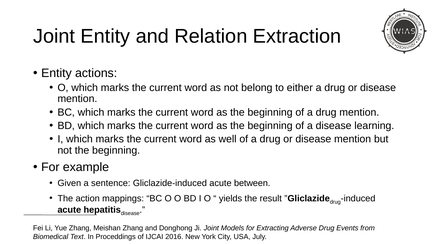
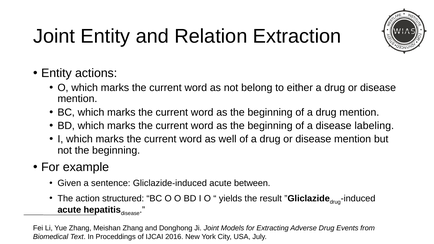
learning: learning -> labeling (374, 126)
mappings: mappings -> structured (123, 199)
